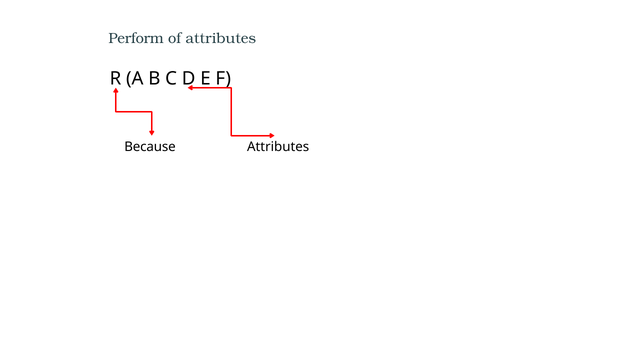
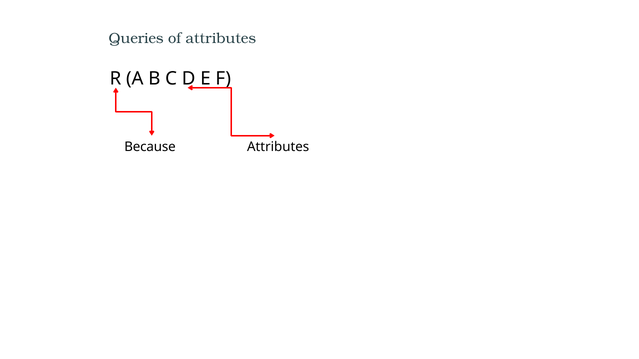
Perform: Perform -> Queries (136, 38)
